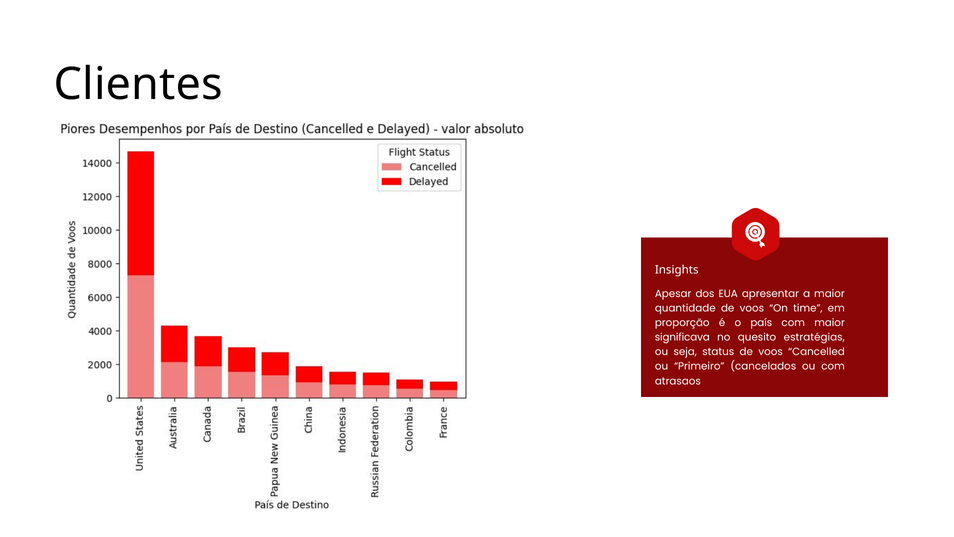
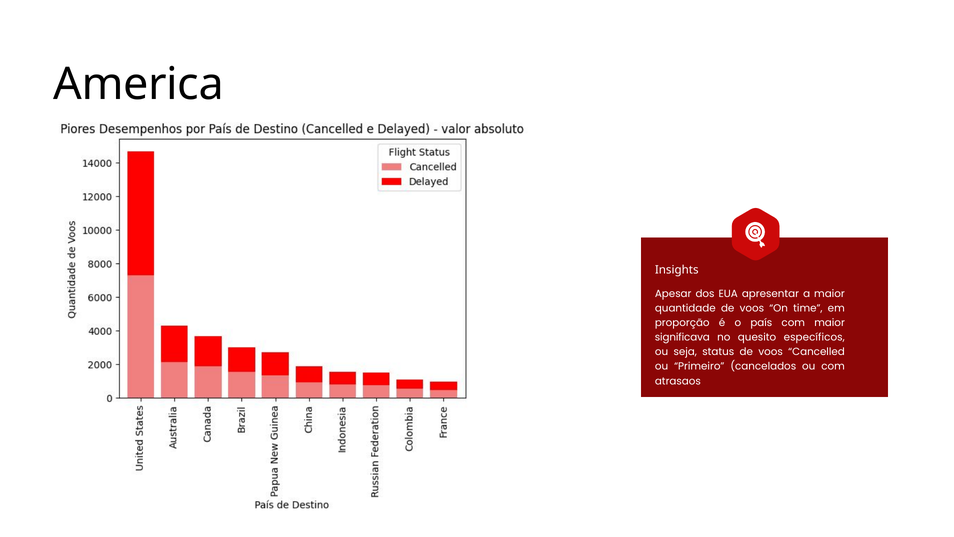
Clientes: Clientes -> America (139, 85)
estratégias: estratégias -> específicos (814, 337)
